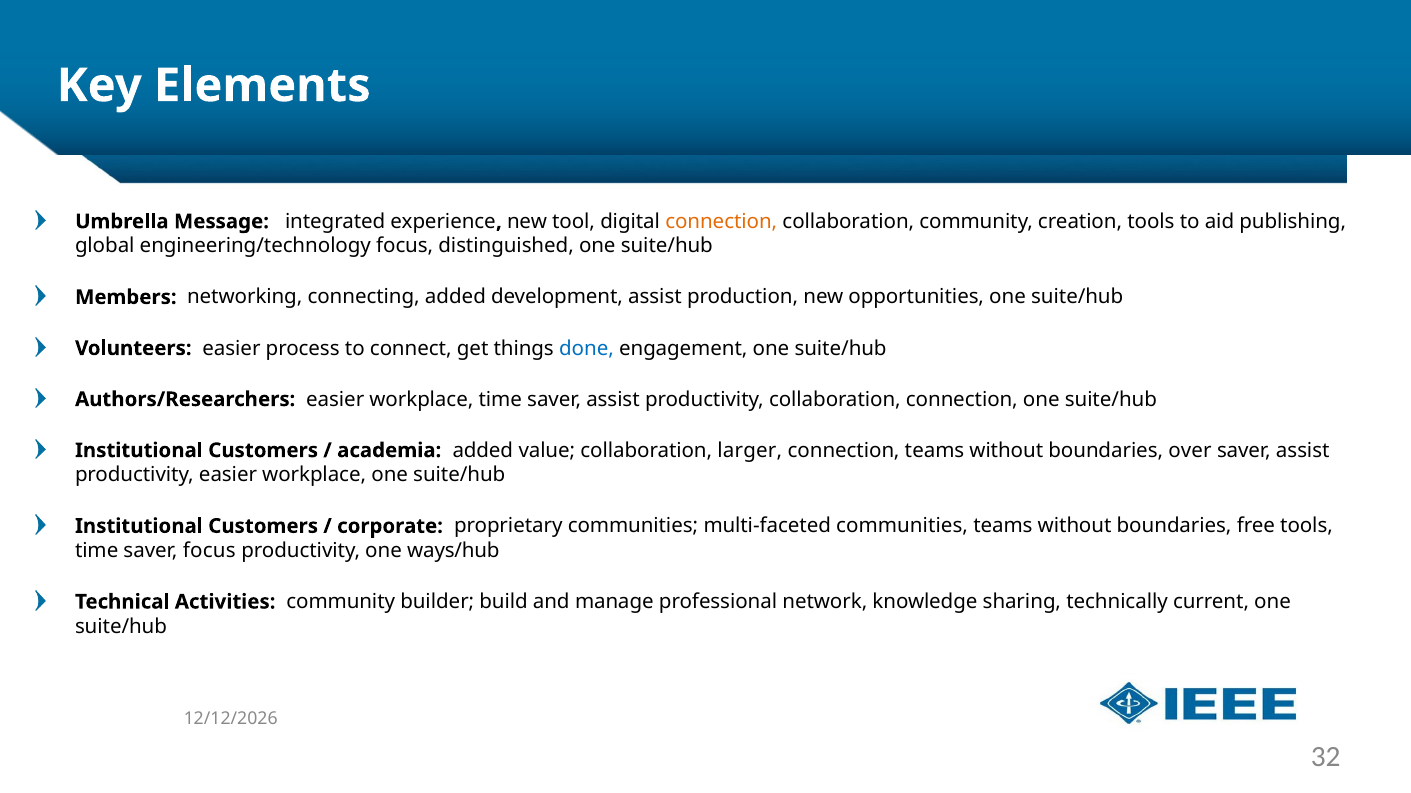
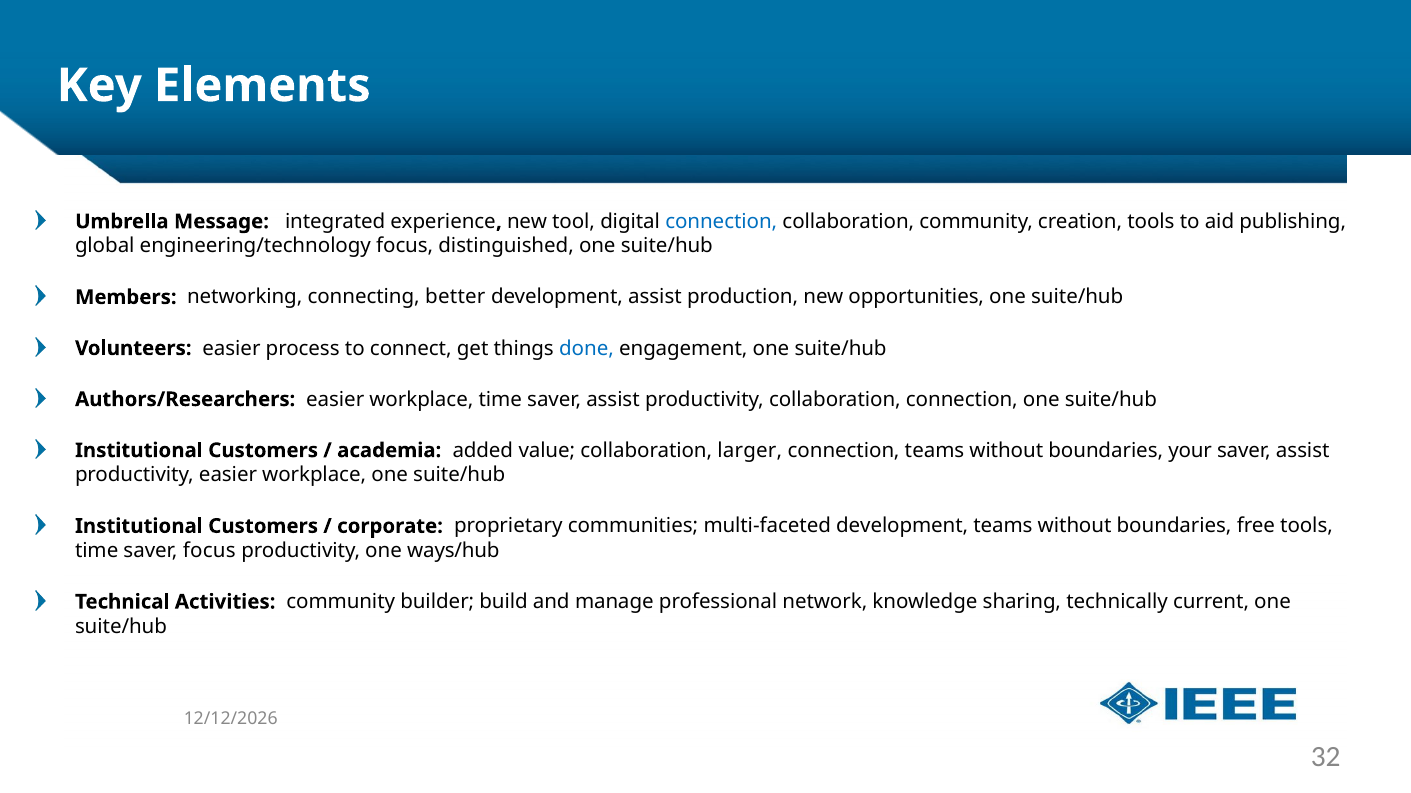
connection colour: orange -> blue (721, 222)
connecting added: added -> better (455, 297)
over: over -> your (1190, 451)
multi-faceted communities: communities -> development (902, 527)
